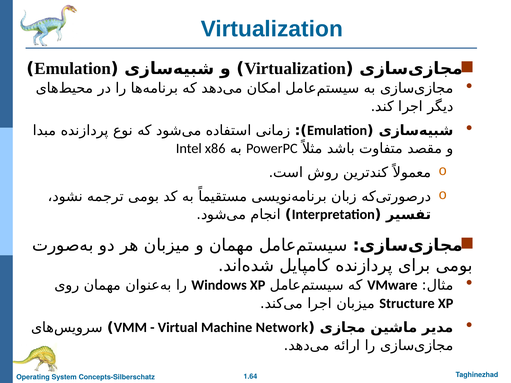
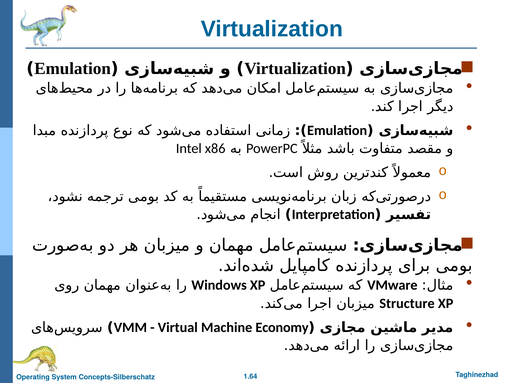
Network: Network -> Economy (282, 328)
